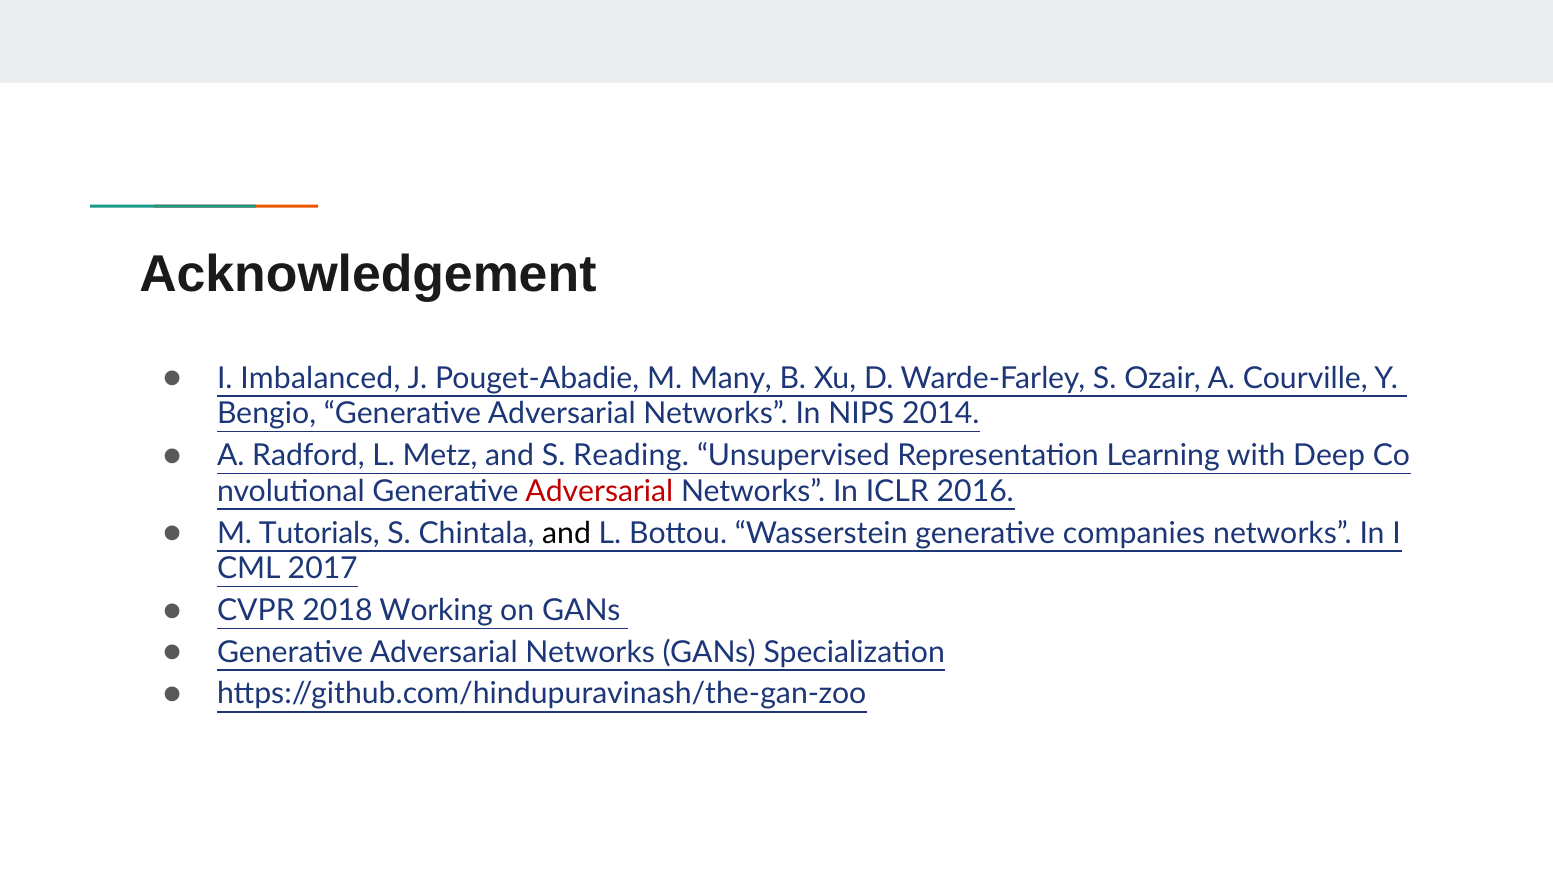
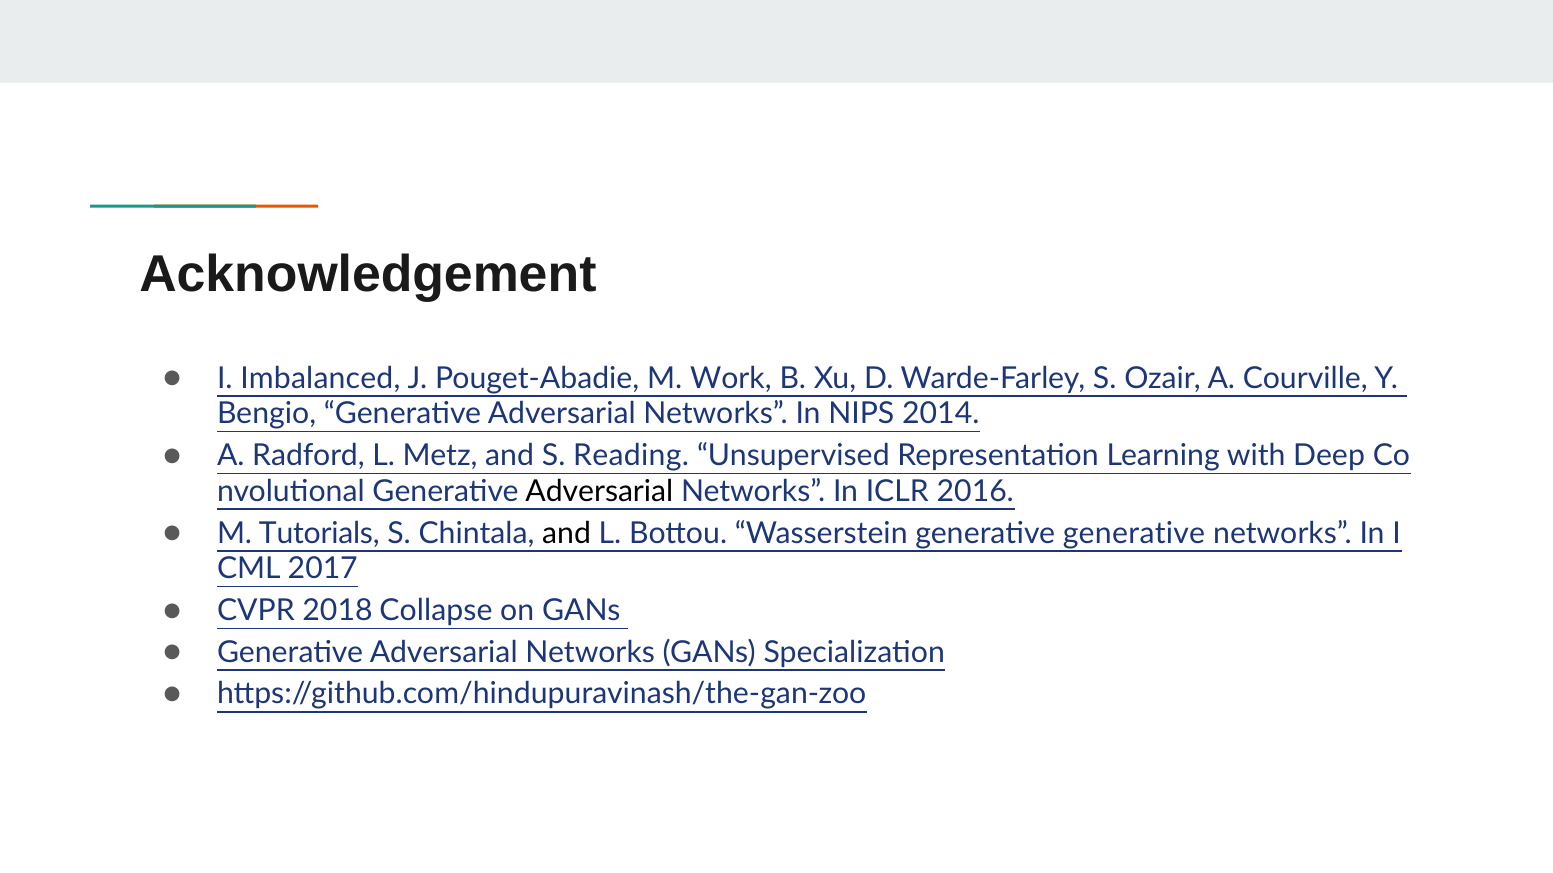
Many: Many -> Work (731, 379)
Adversarial colour: red -> black (599, 492)
generative companies: companies -> generative (1134, 534)
Working: Working -> Collapse (436, 611)
